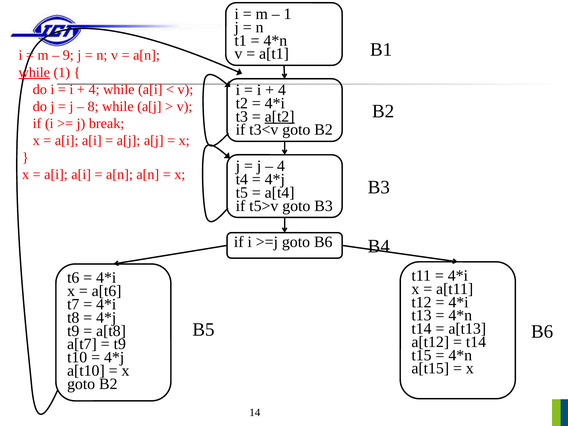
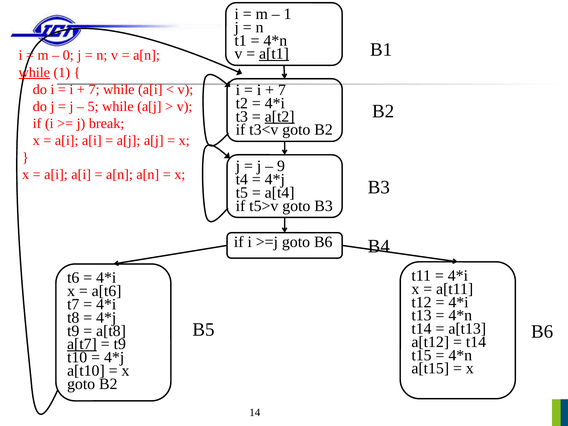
a[t1 underline: none -> present (274, 54)
9: 9 -> 0 (68, 55)
4: 4 -> 7 (282, 90)
4: 4 -> 7 (94, 89)
8: 8 -> 5 (93, 106)
4: 4 -> 9 (281, 166)
a[t7 underline: none -> present (82, 344)
